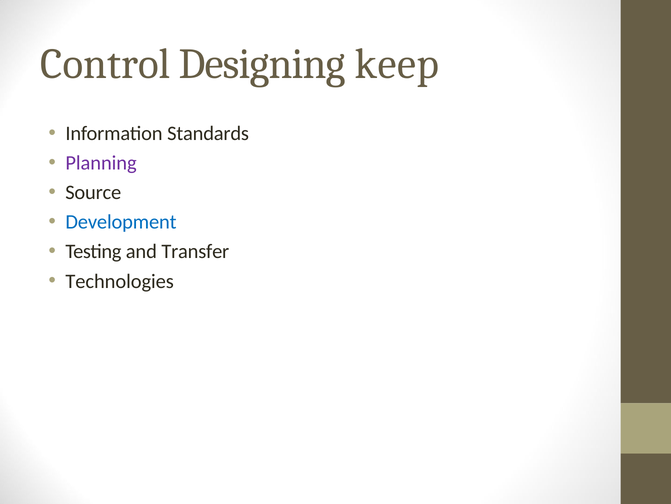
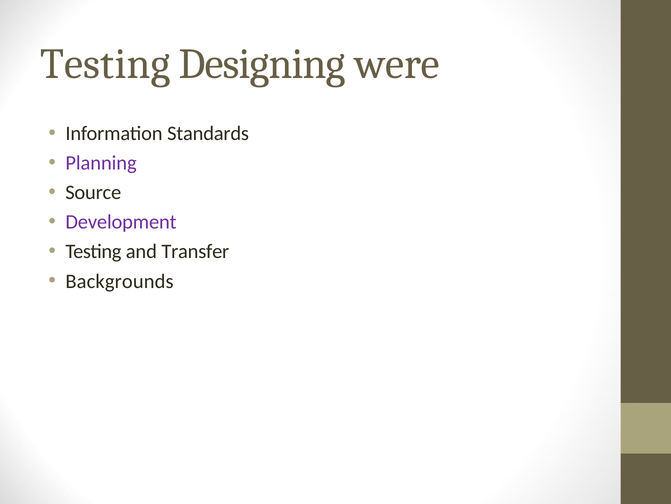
Control: Control -> Testing (105, 64)
keep: keep -> were (397, 64)
Development colour: blue -> purple (121, 222)
Technologies: Technologies -> Backgrounds (120, 281)
